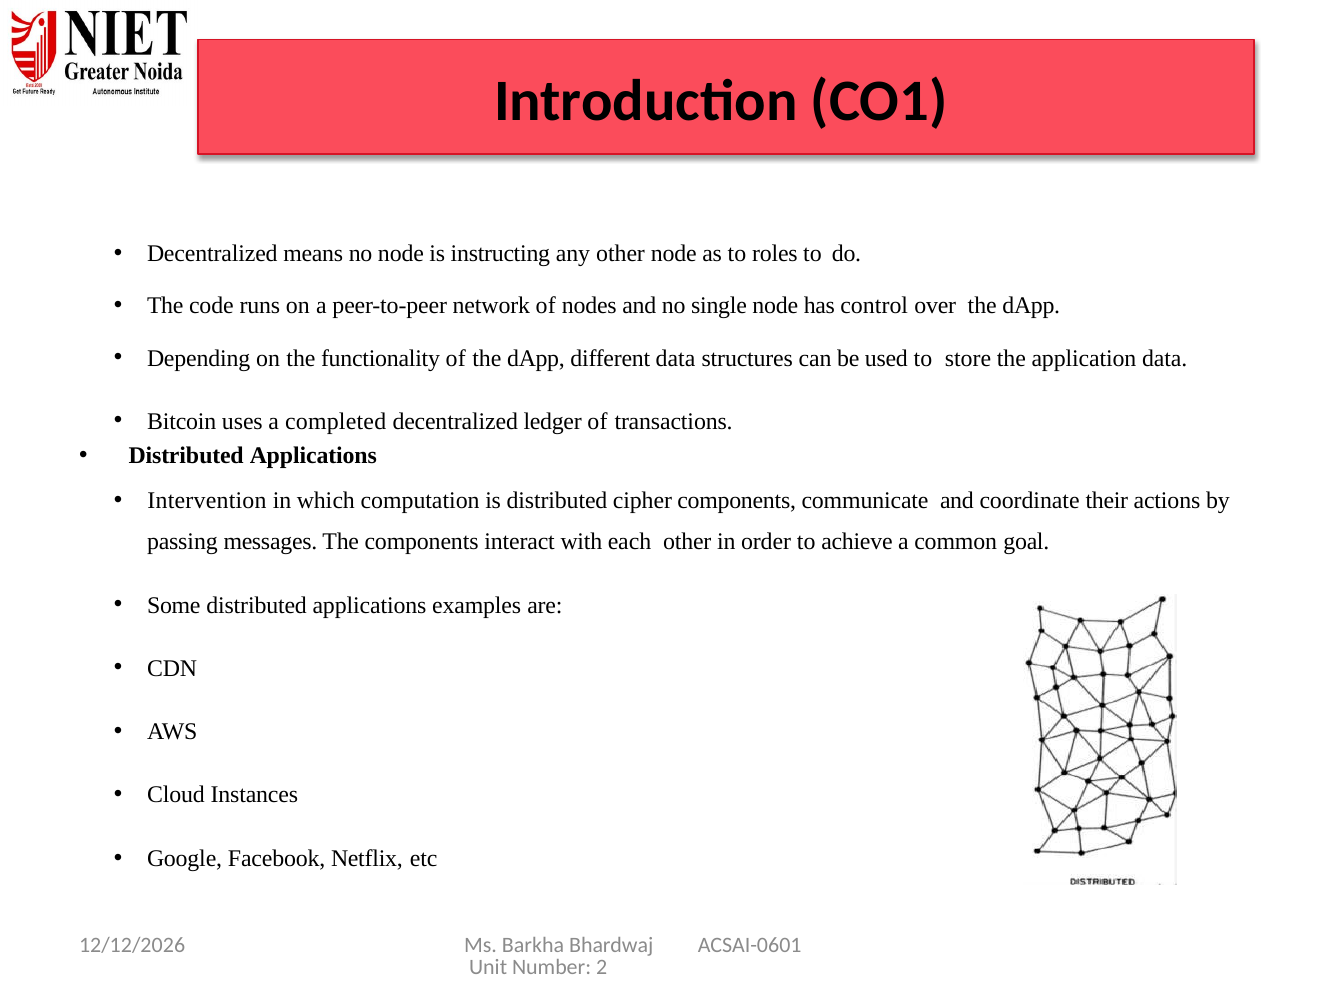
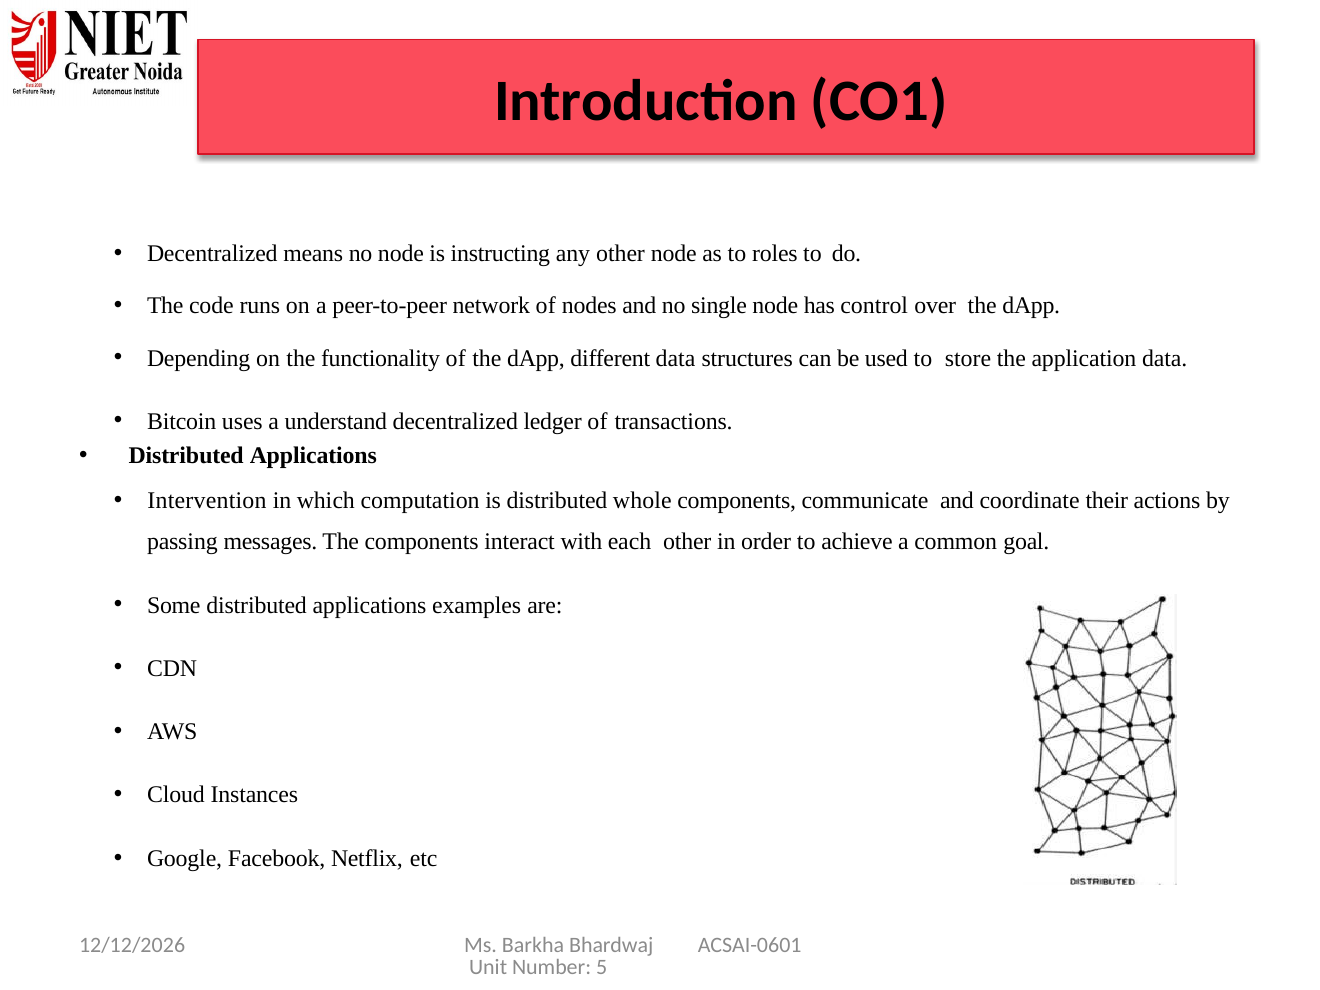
completed: completed -> understand (336, 421)
cipher: cipher -> whole (642, 501)
2: 2 -> 5 (602, 967)
